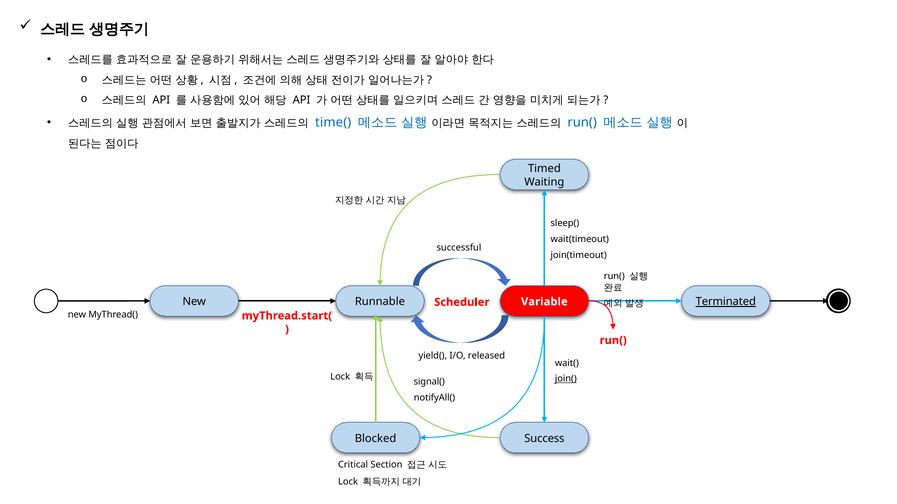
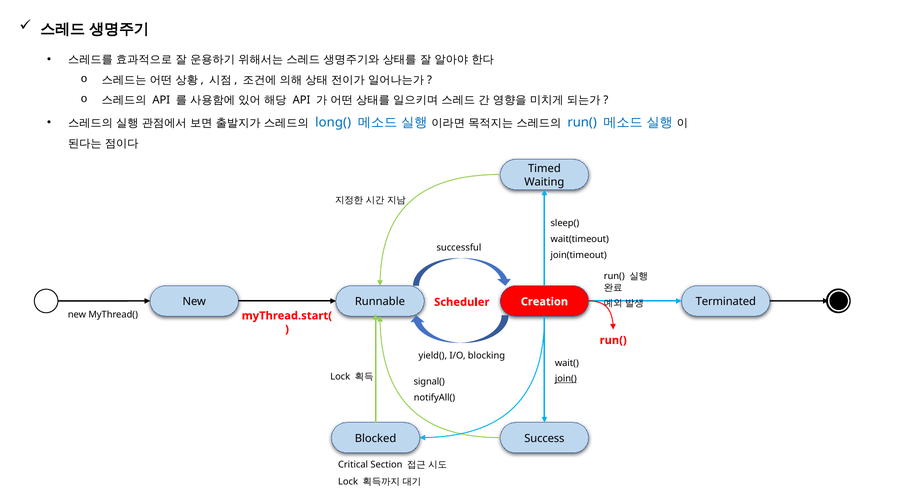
time(: time( -> long( (333, 123)
Variable: Variable -> Creation (544, 302)
Terminated underline: present -> none (726, 302)
released: released -> blocking (486, 356)
